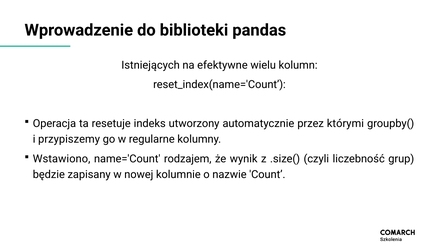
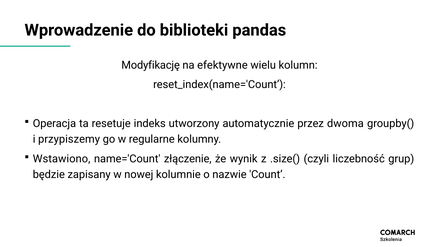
Istniejących: Istniejących -> Modyfikację (151, 65)
którymi: którymi -> dwoma (345, 123)
rodzajem: rodzajem -> złączenie (188, 159)
